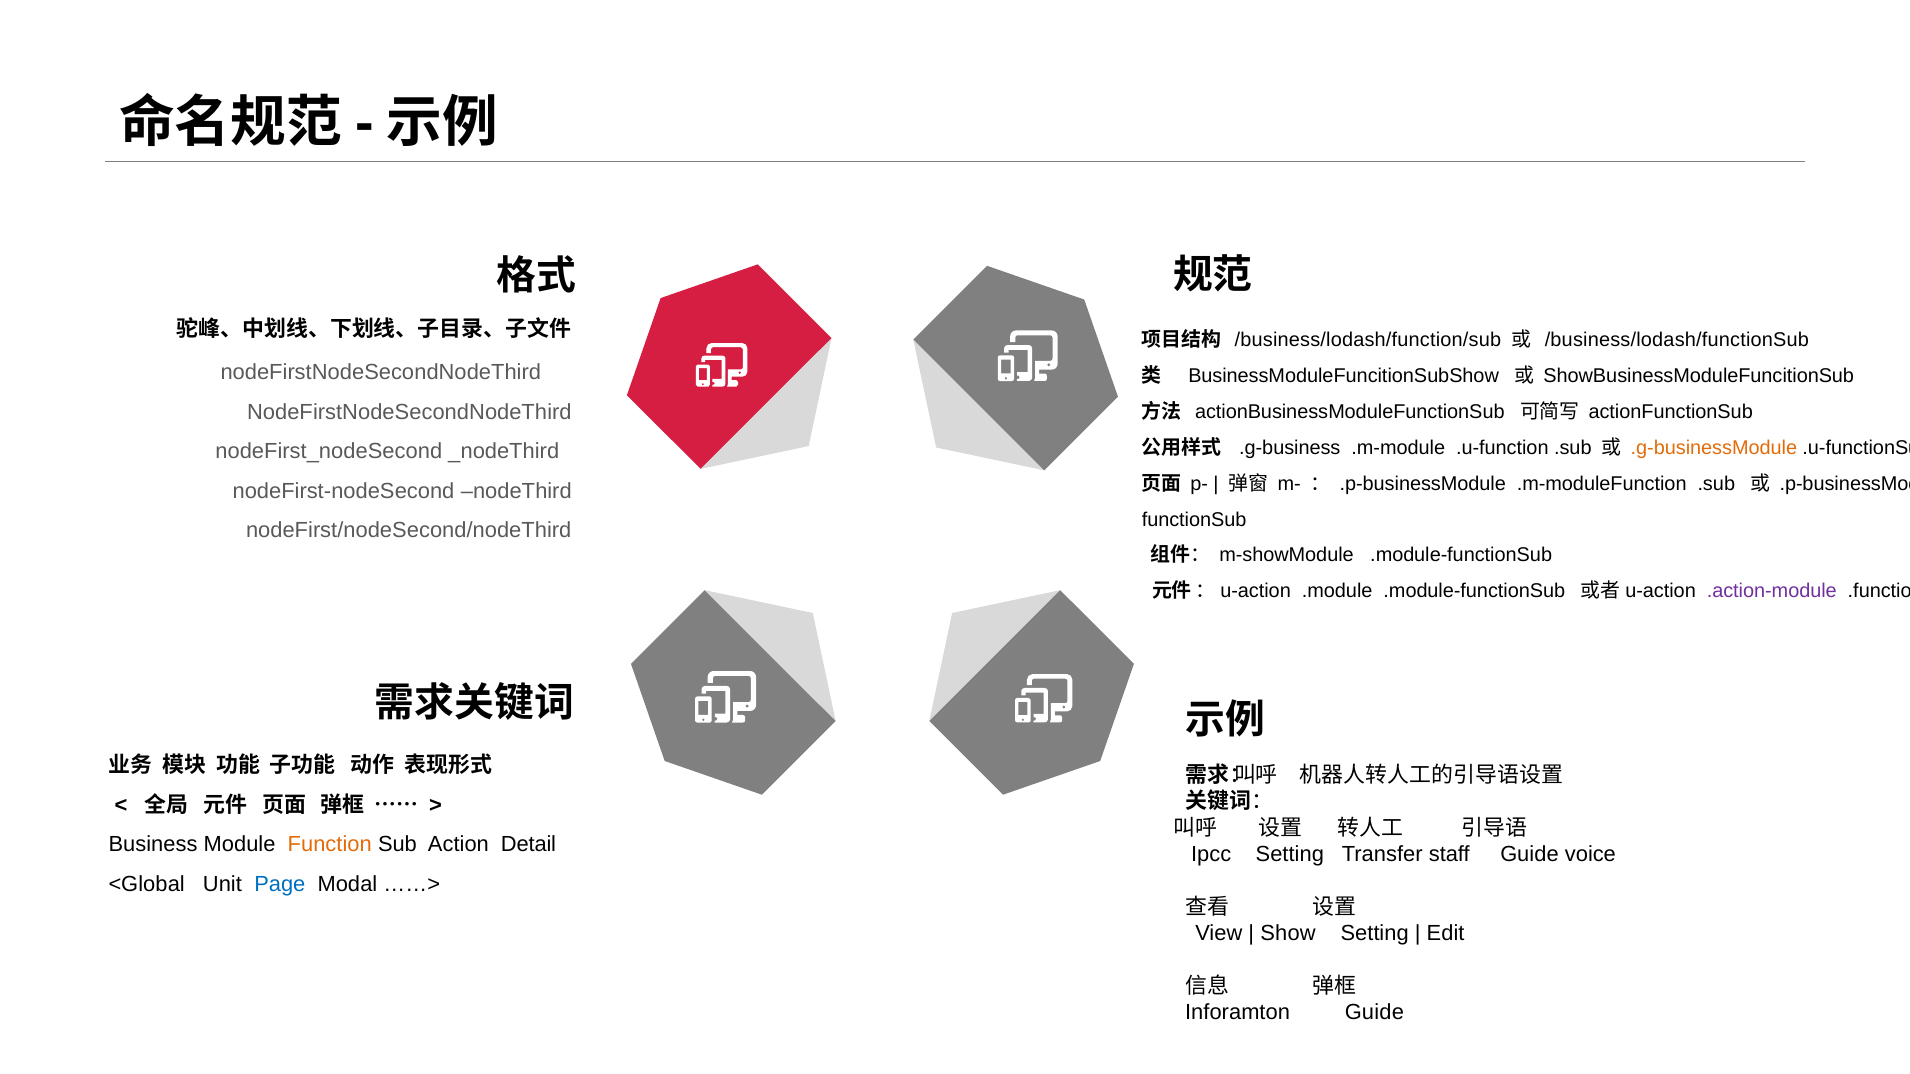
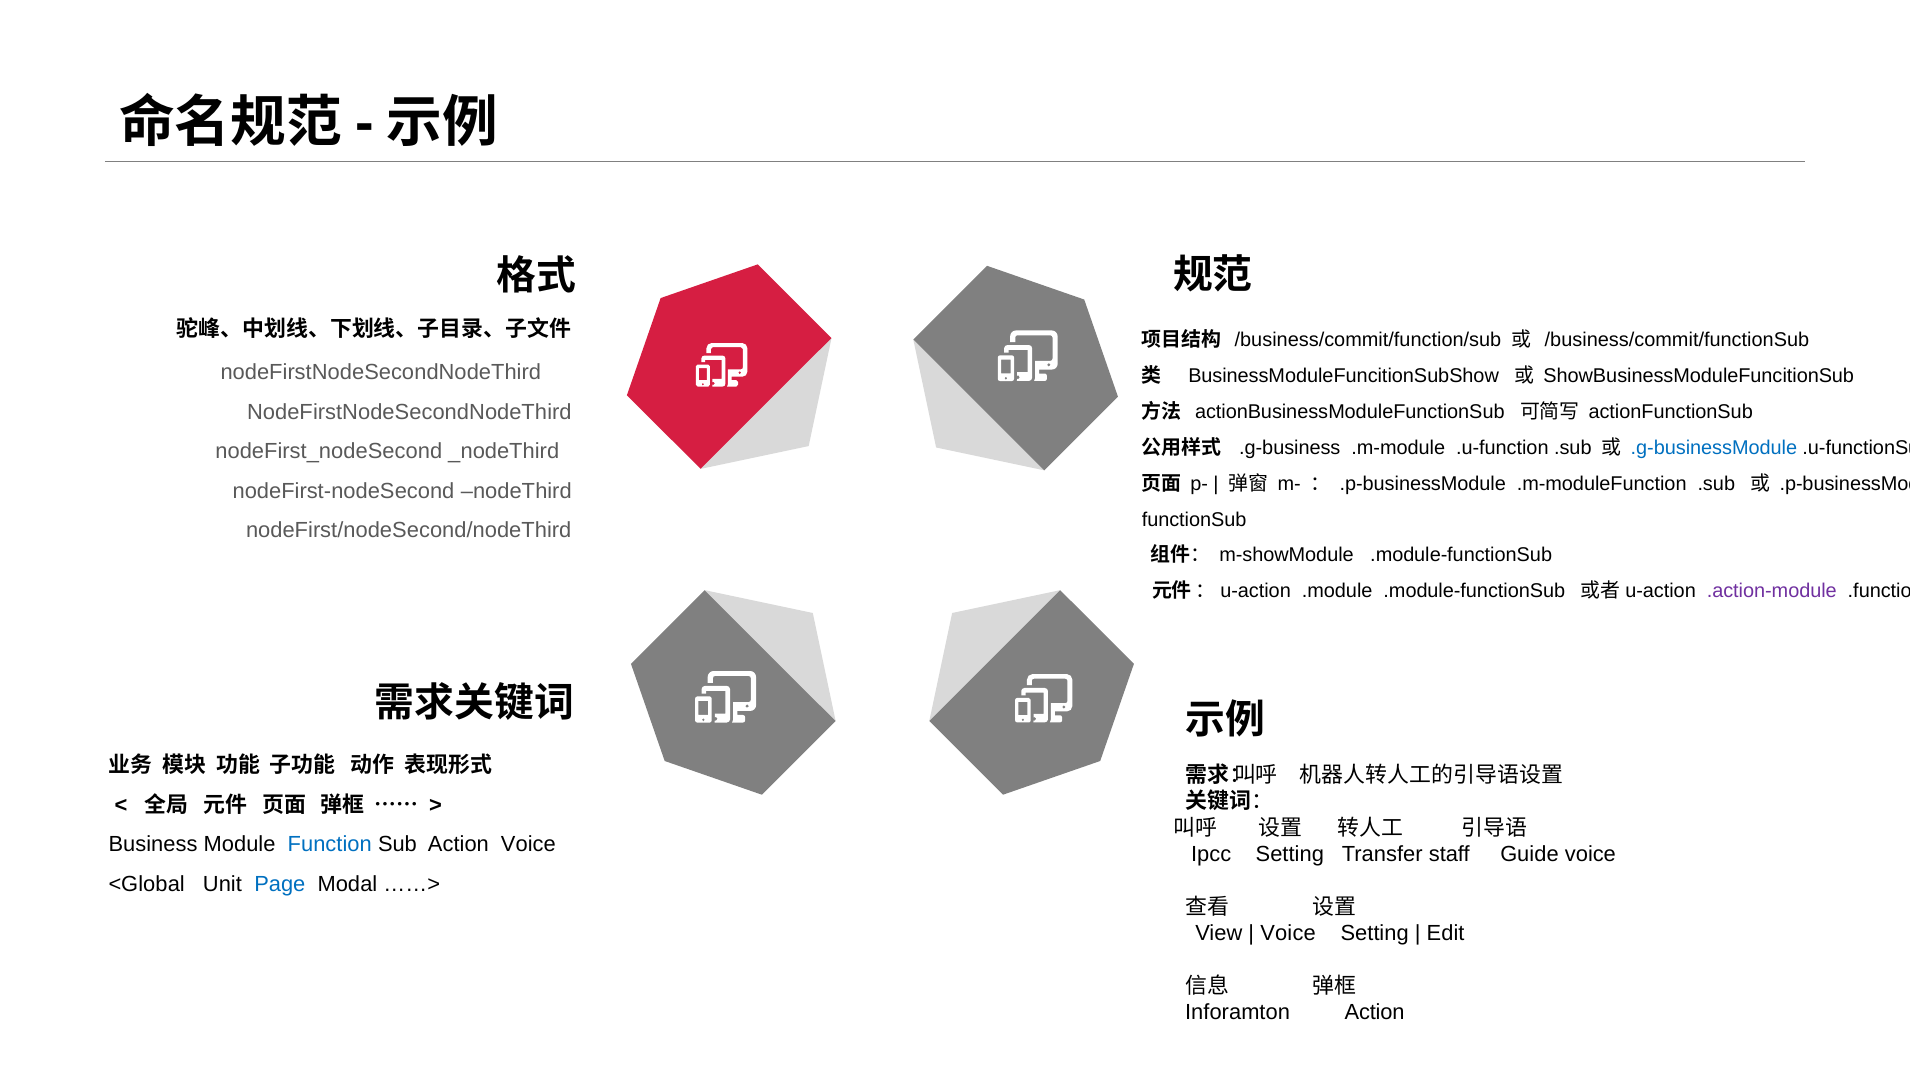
/business/lodash/function/sub: /business/lodash/function/sub -> /business/commit/function/sub (1368, 340)
/business/lodash/functionSub: /business/lodash/functionSub -> /business/commit/functionSub (1677, 340)
.g-businessModule colour: orange -> blue (1714, 448)
Function colour: orange -> blue (330, 845)
Action Detail: Detail -> Voice (528, 845)
Show: Show -> Voice (1288, 933)
Inforamton Guide: Guide -> Action (1375, 1012)
